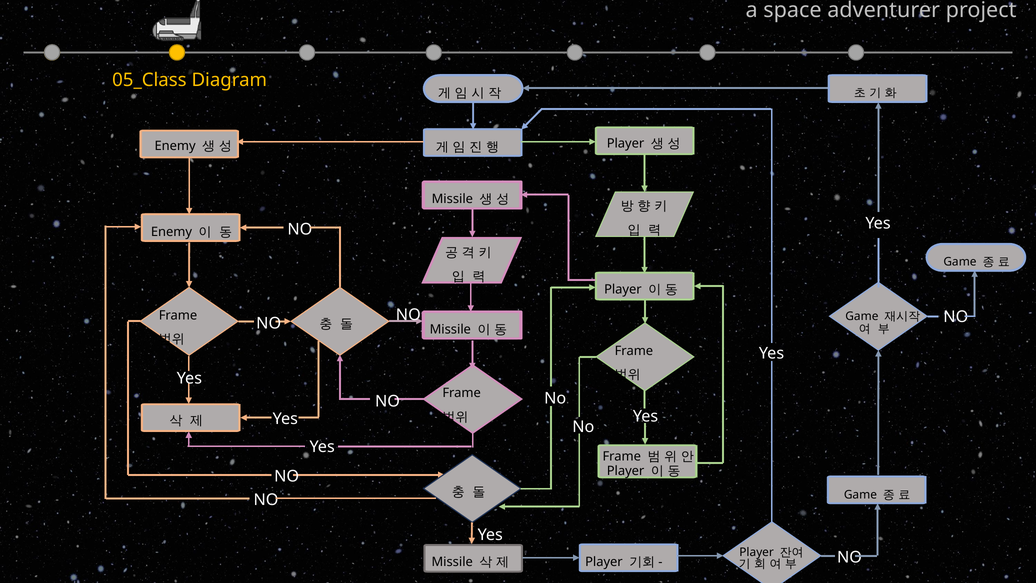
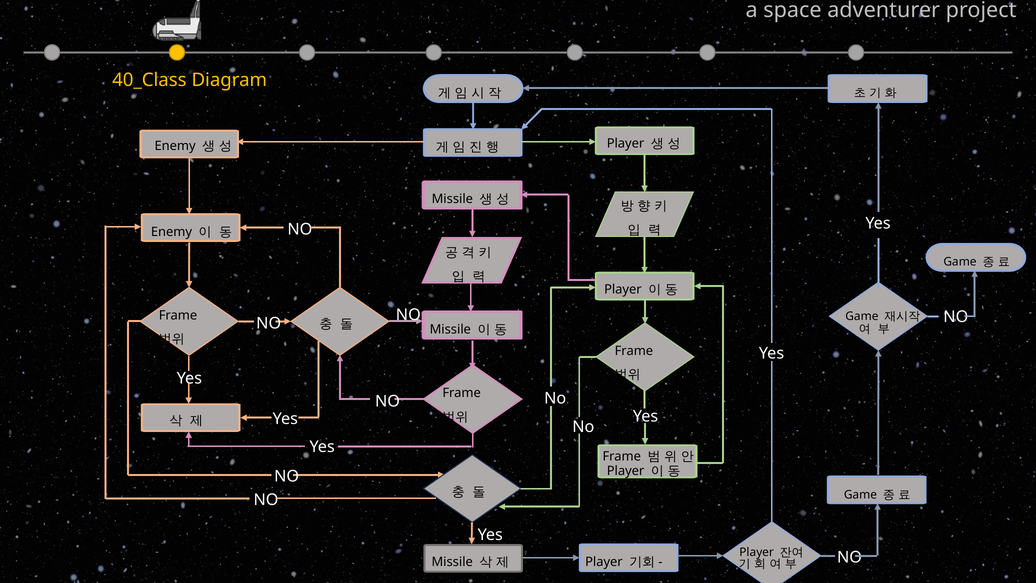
05_Class: 05_Class -> 40_Class (149, 80)
